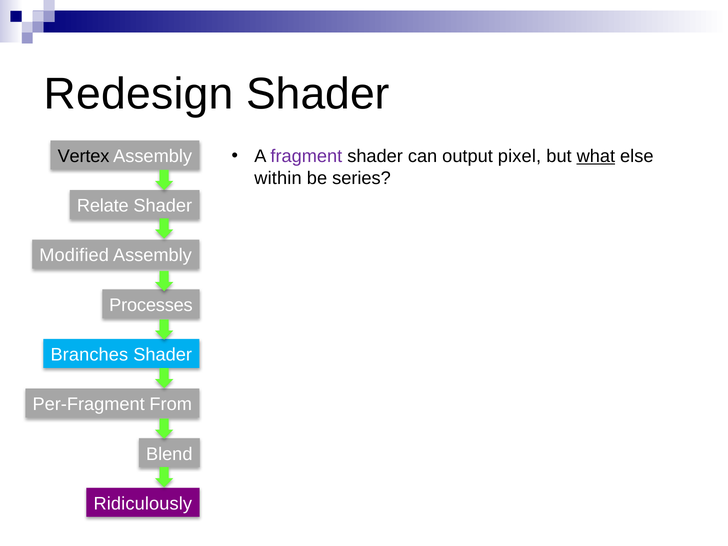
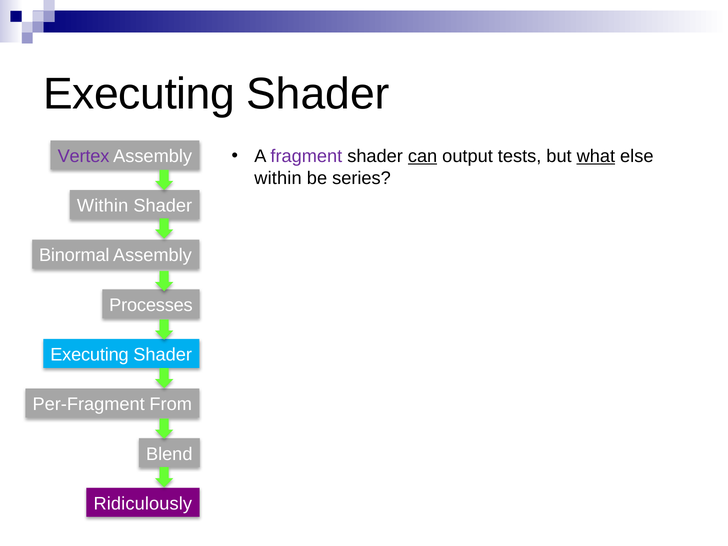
Redesign: Redesign -> Executing (139, 94)
can underline: none -> present (423, 156)
pixel: pixel -> tests (520, 156)
Vertex colour: black -> purple (84, 156)
Relate: Relate -> Within (103, 206)
Modified: Modified -> Binormal (74, 255)
Branches: Branches -> Executing (89, 355)
